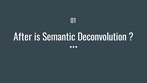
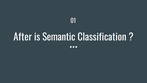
Deconvolution: Deconvolution -> Classification (102, 37)
